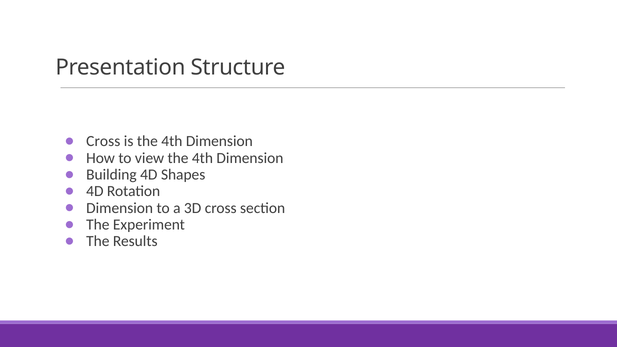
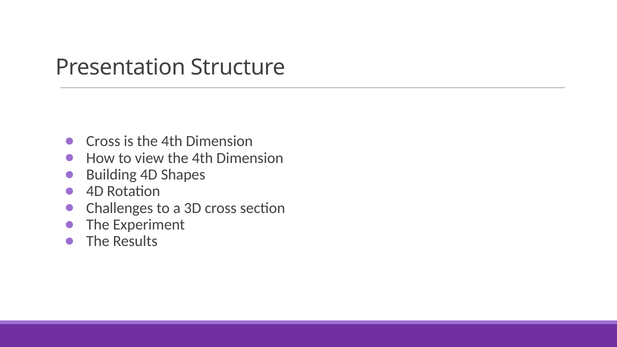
Dimension: Dimension -> Challenges (120, 208)
